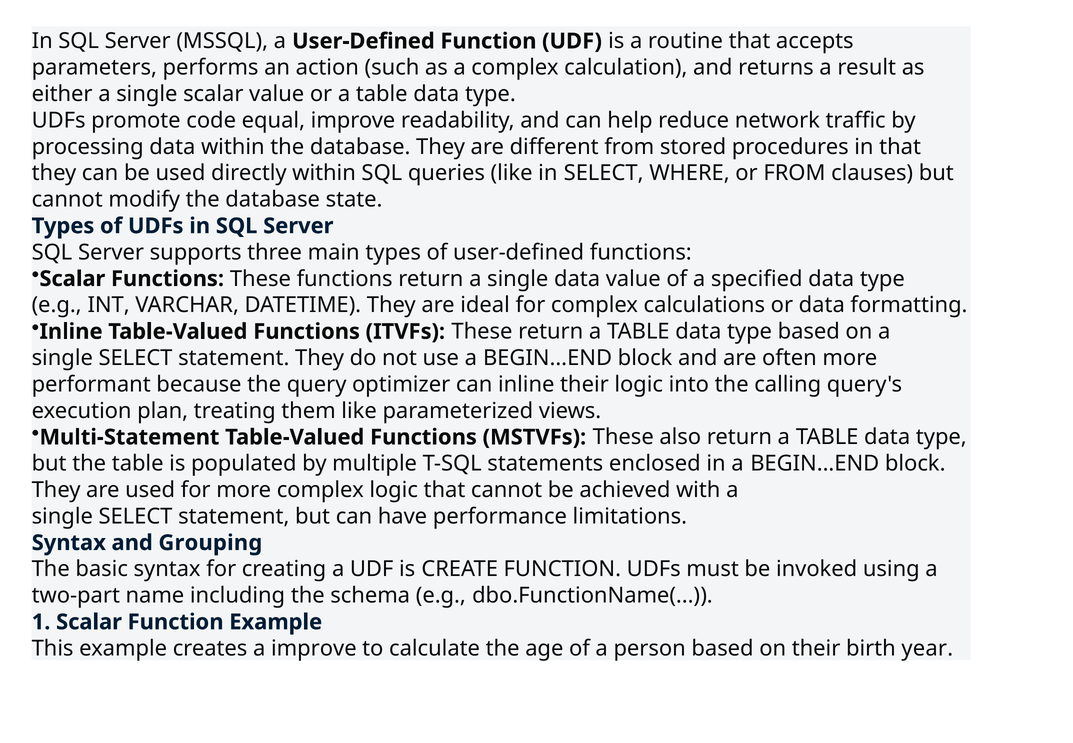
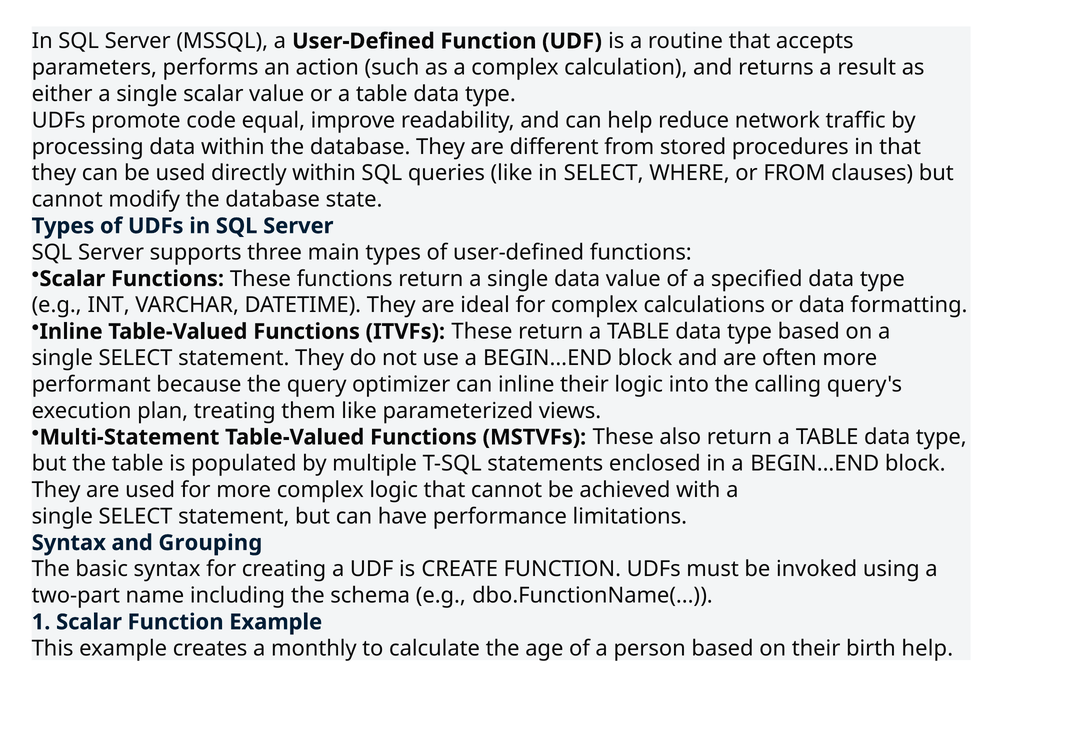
a improve: improve -> monthly (314, 648)
birth year: year -> help (927, 648)
